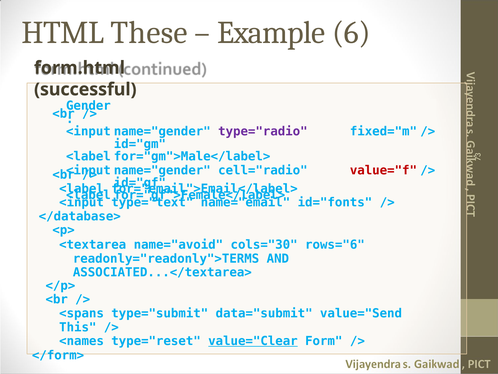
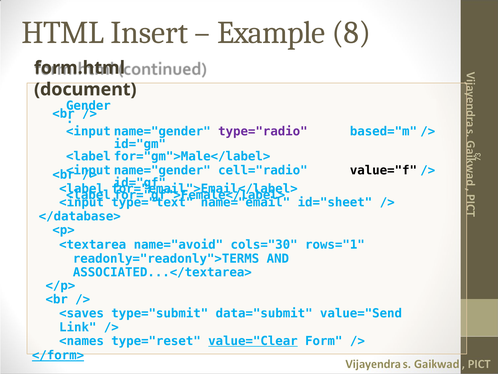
These: These -> Insert (149, 32)
6: 6 -> 8 (351, 32)
successful: successful -> document (85, 89)
fixed="m: fixed="m -> based="m (383, 131)
value="f colour: red -> black (383, 170)
id="fonts: id="fonts -> id="sheet (335, 202)
rows="6: rows="6 -> rows="1 (335, 244)
<spans: <spans -> <saves (82, 313)
This: This -> Link (78, 327)
</form> underline: none -> present (58, 355)
